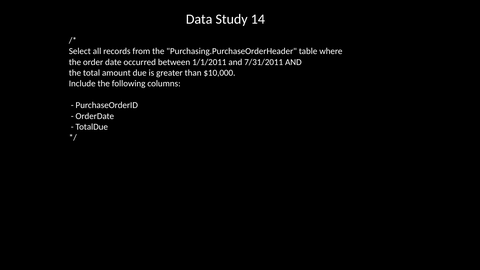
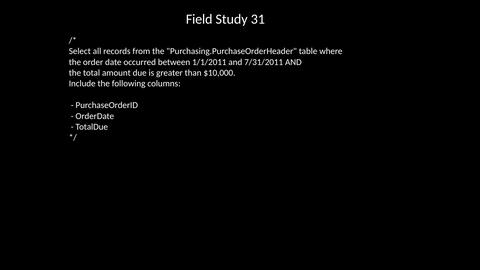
Data: Data -> Field (199, 19)
14: 14 -> 31 (258, 19)
